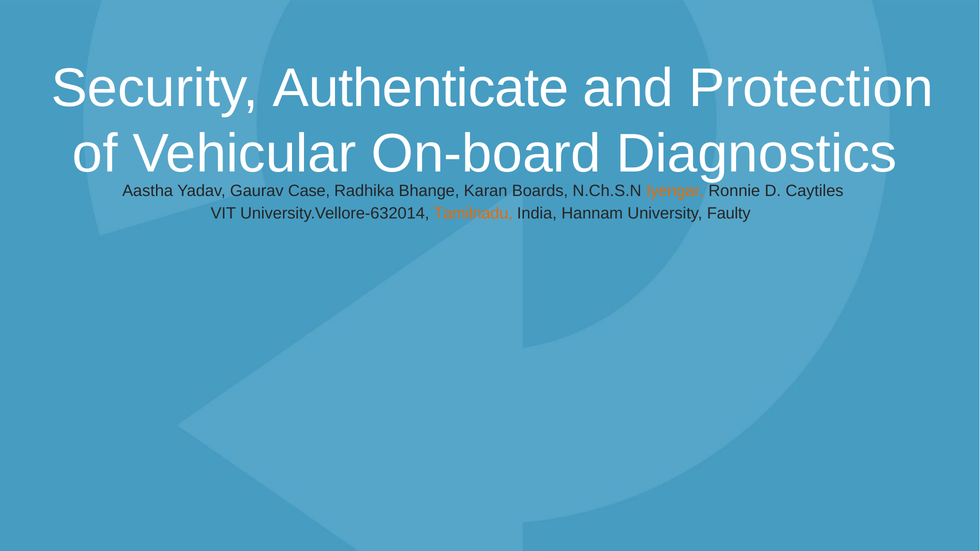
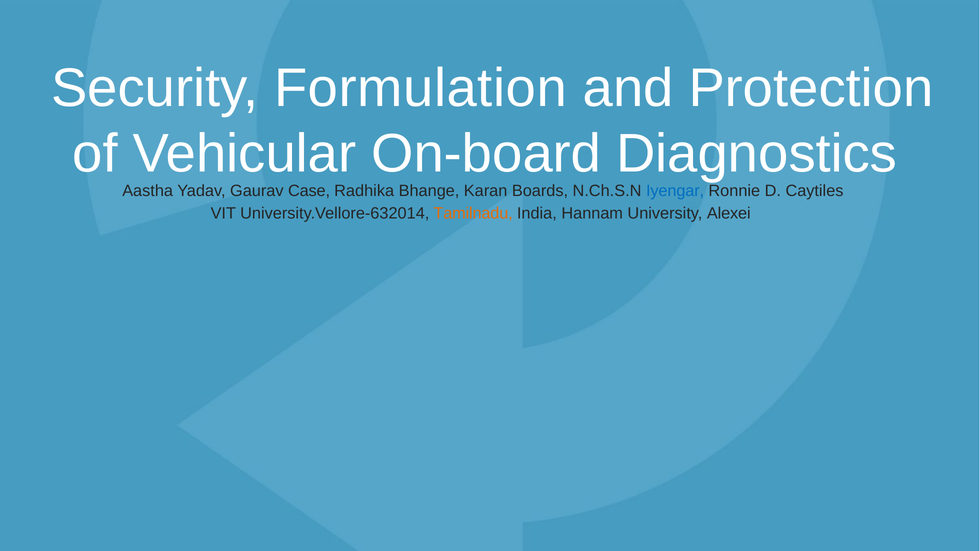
Authenticate: Authenticate -> Formulation (420, 88)
Iyengar colour: orange -> blue (675, 191)
Faulty: Faulty -> Alexei (729, 213)
